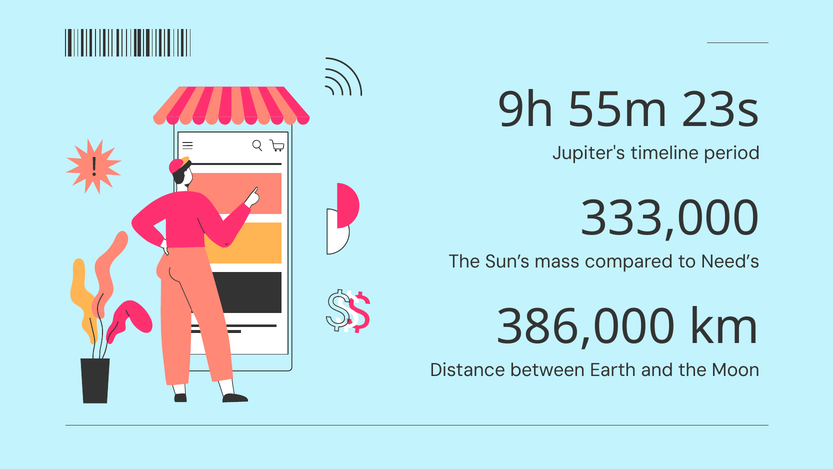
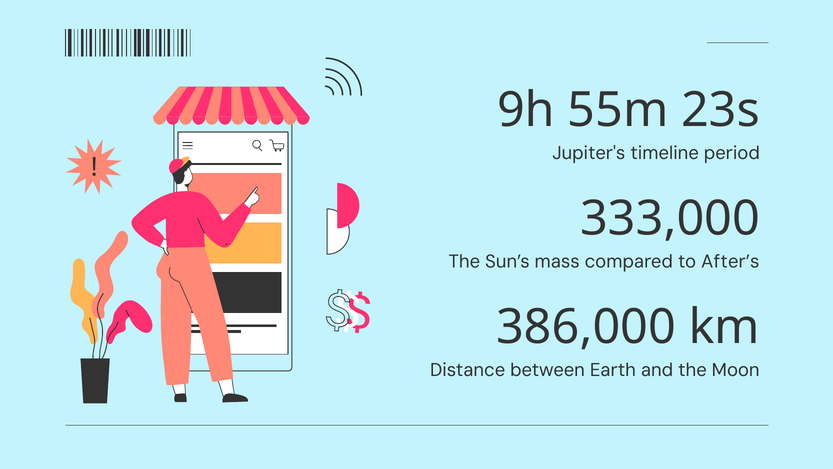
Need’s: Need’s -> After’s (730, 262)
